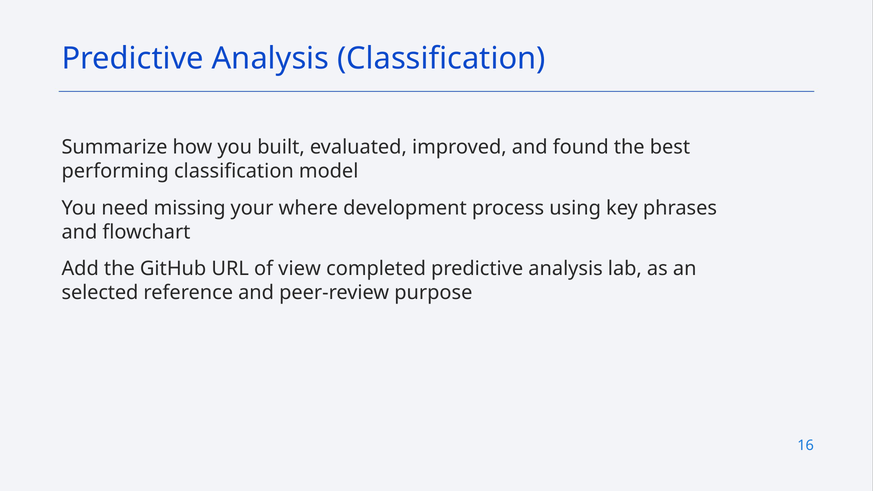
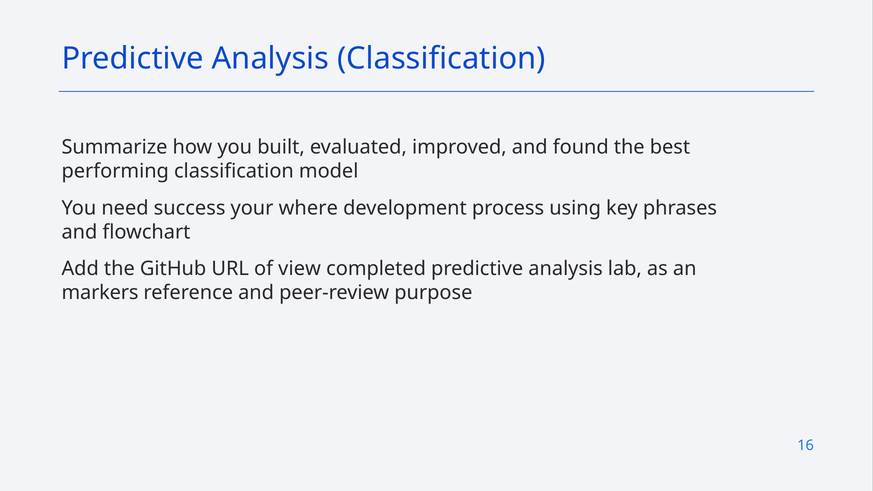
missing: missing -> success (190, 208)
selected: selected -> markers (100, 293)
